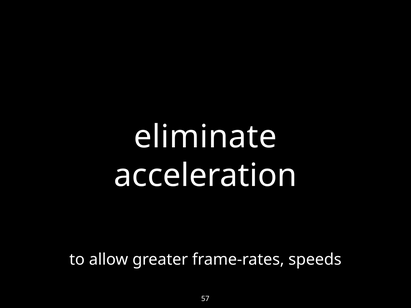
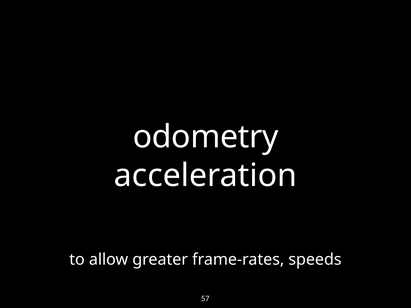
eliminate: eliminate -> odometry (206, 137)
